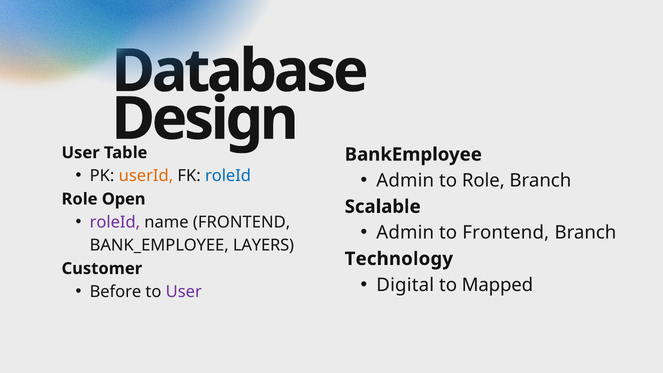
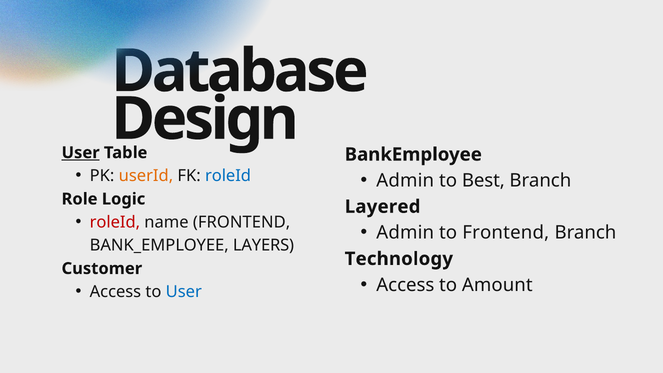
User underline: none -> present (81, 153)
to Role: Role -> Best (483, 181)
Open: Open -> Logic (124, 199)
Scalable: Scalable -> Layered (383, 207)
roleId colour: purple -> red (115, 222)
Digital: Digital -> Access (405, 285)
Mapped: Mapped -> Amount (497, 285)
Before: Before -> Access (115, 292)
User colour: purple -> blue (184, 292)
